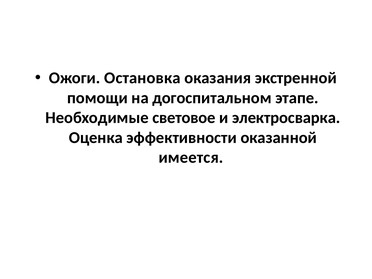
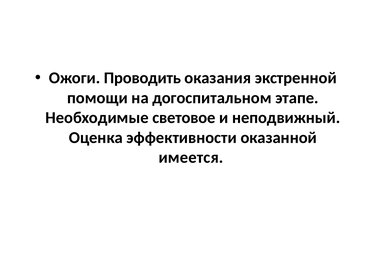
Остановка: Остановка -> Проводить (143, 78)
электросварка: электросварка -> неподвижный (286, 118)
